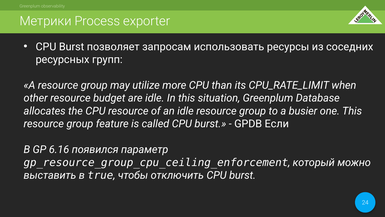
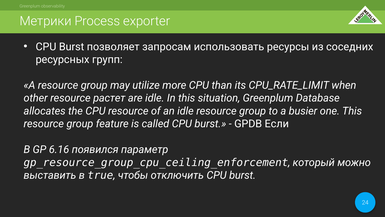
budget: budget -> растет (109, 98)
